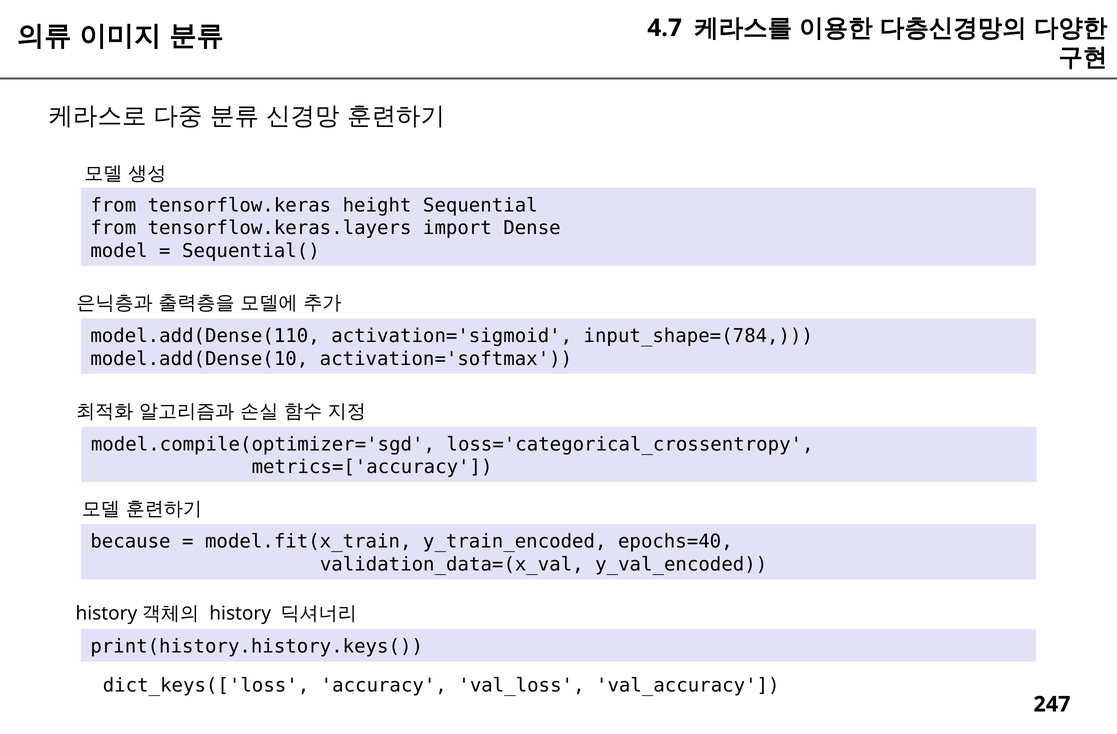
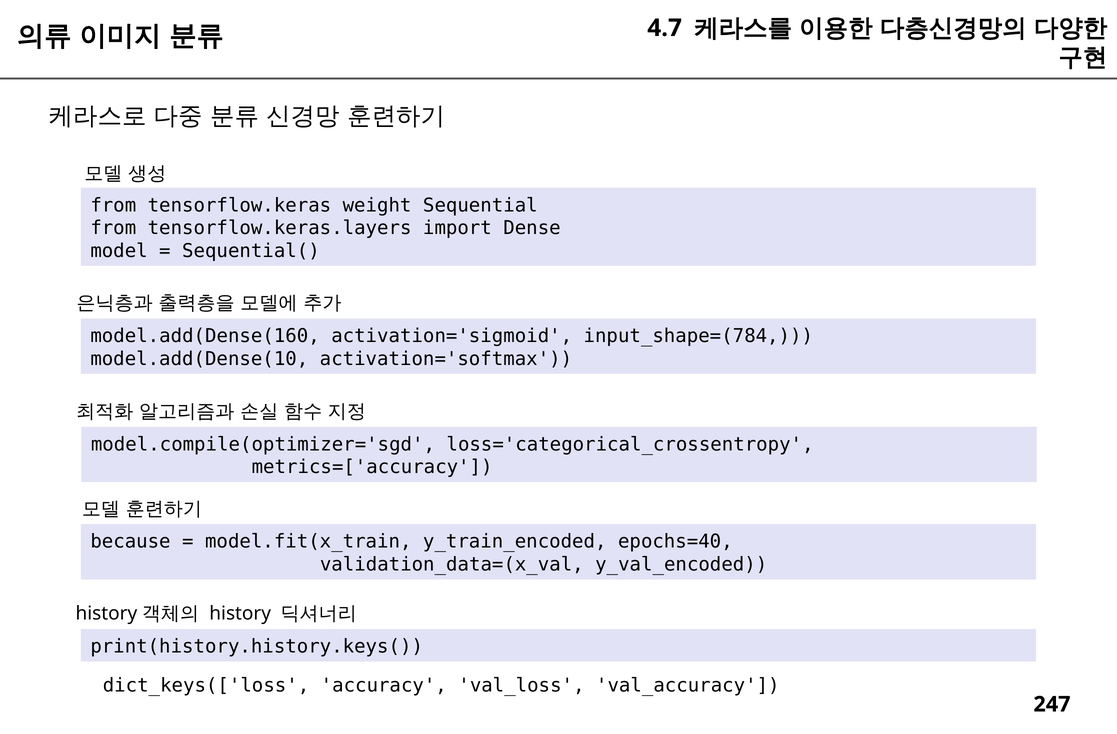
height: height -> weight (377, 205)
model.add(Dense(110: model.add(Dense(110 -> model.add(Dense(160 (205, 336)
